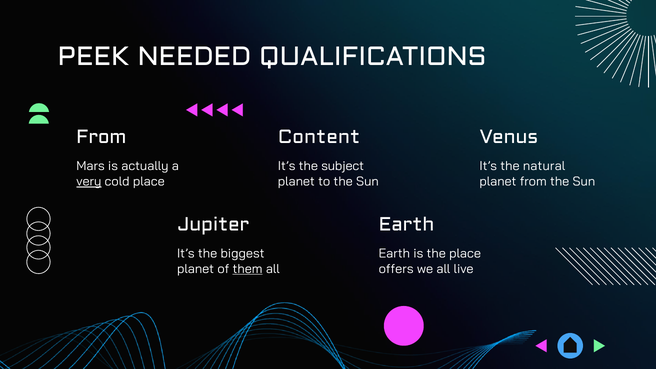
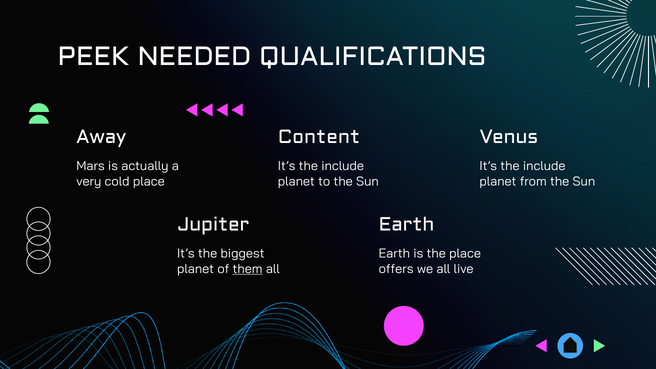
From: From -> Away (101, 137)
subject: subject -> include (343, 166)
natural: natural -> include (544, 166)
very underline: present -> none (89, 182)
